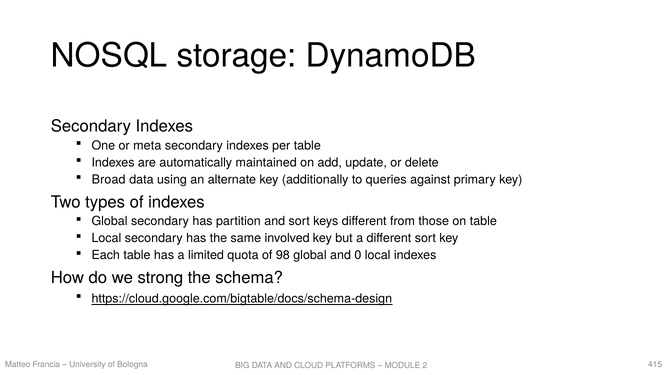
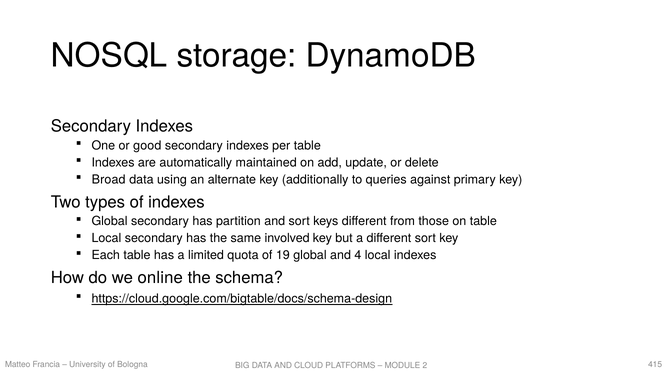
meta: meta -> good (147, 146)
98: 98 -> 19 (283, 255)
0: 0 -> 4 (358, 255)
strong: strong -> online (160, 278)
